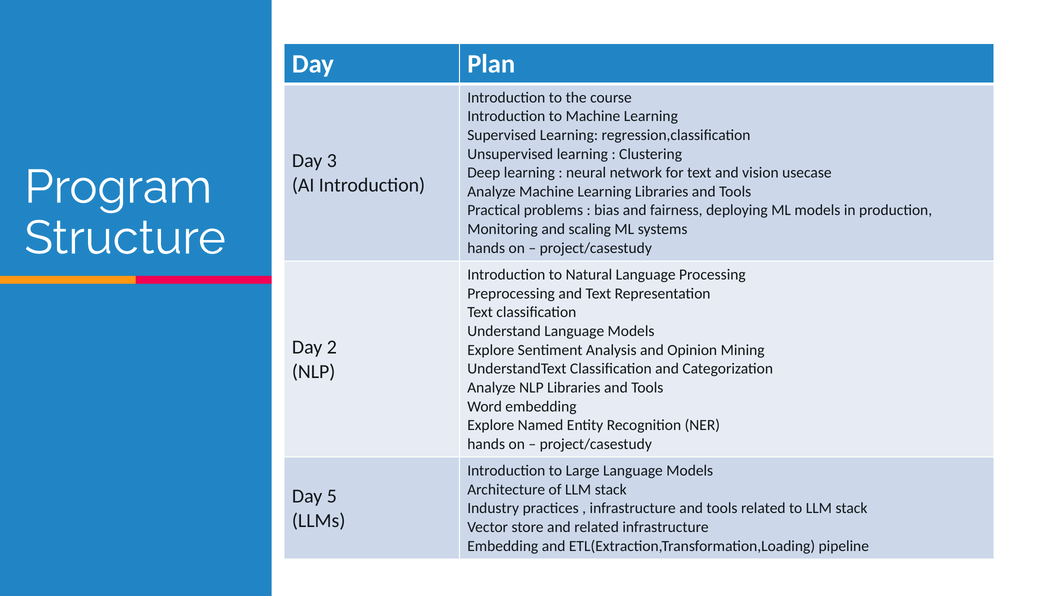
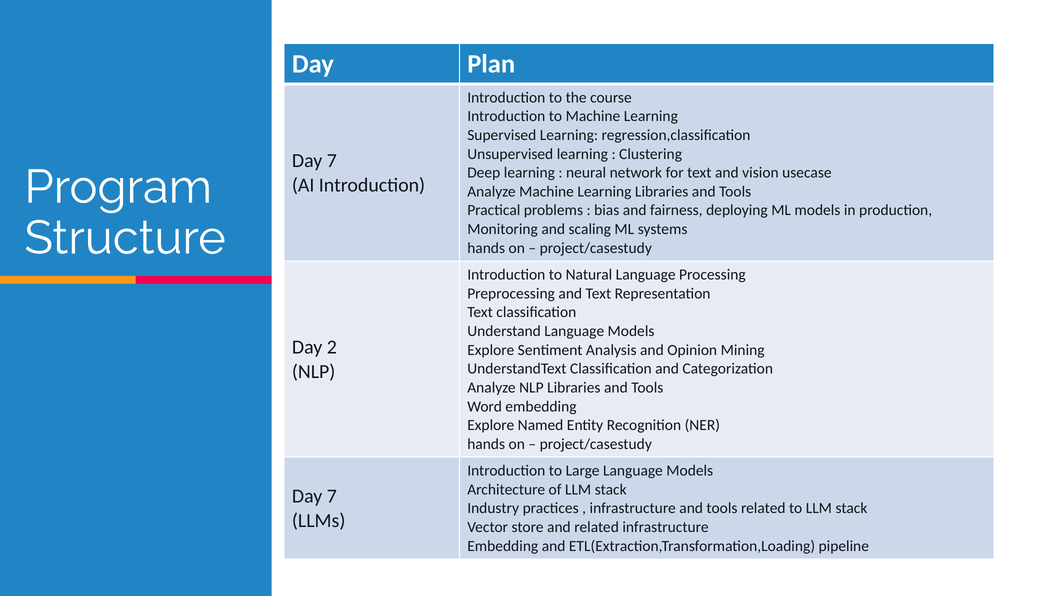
3: 3 -> 7 (332, 161)
5: 5 -> 7 (332, 497)
